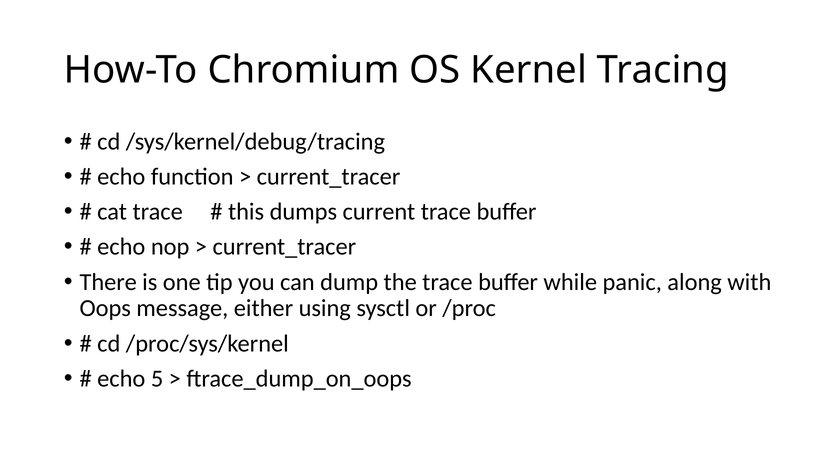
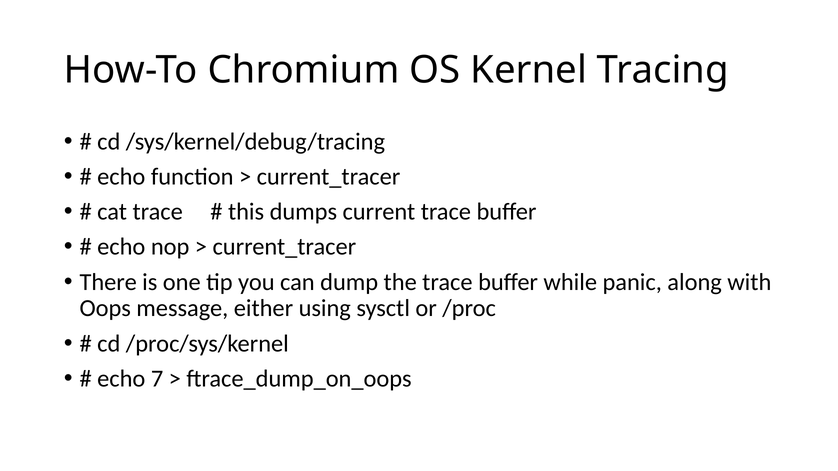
5: 5 -> 7 (157, 379)
